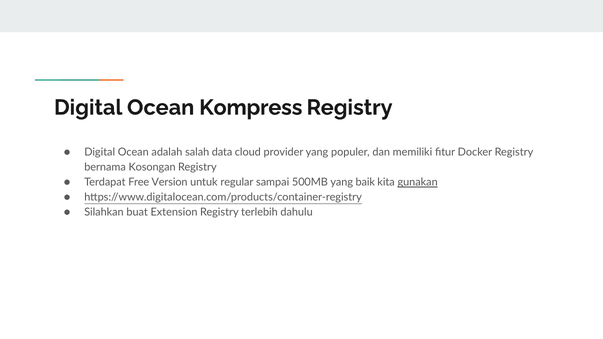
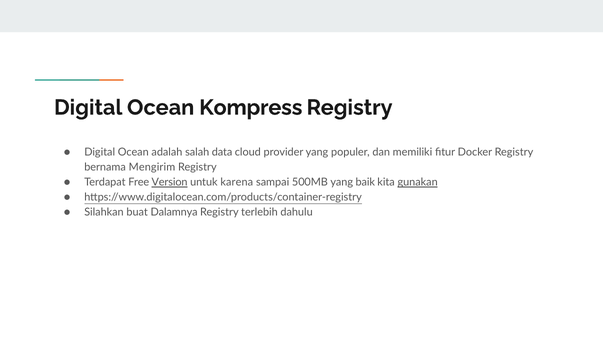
Kosongan: Kosongan -> Mengirim (152, 167)
Version underline: none -> present (170, 182)
regular: regular -> karena (237, 182)
Extension: Extension -> Dalamnya (174, 212)
